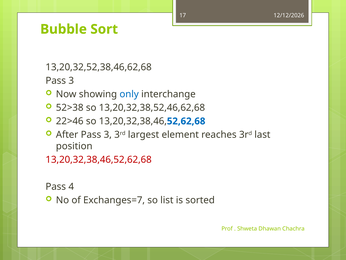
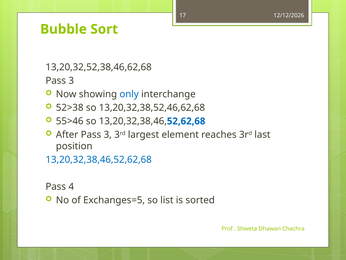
22>46: 22>46 -> 55>46 (70, 121)
13,20,32,38,46,52,62,68 colour: red -> blue (99, 159)
Exchanges=7: Exchanges=7 -> Exchanges=5 (114, 200)
